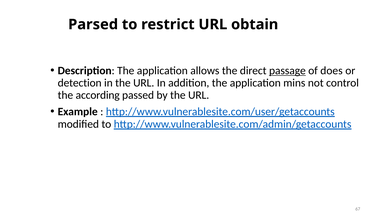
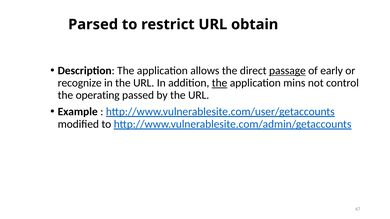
does: does -> early (332, 71)
detection: detection -> recognize (80, 83)
the underline: none -> present (220, 83)
according: according -> operating (98, 95)
